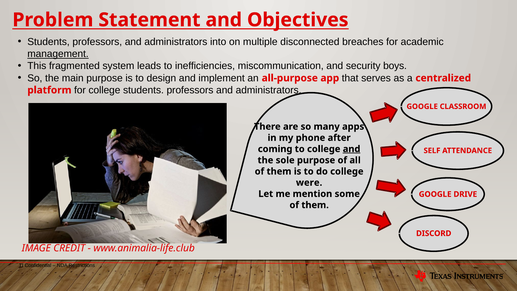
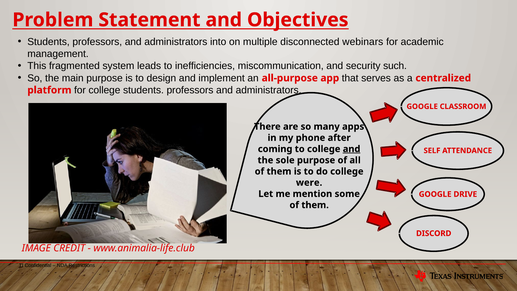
breaches: breaches -> webinars (363, 42)
management underline: present -> none (58, 54)
boys: boys -> such (395, 66)
